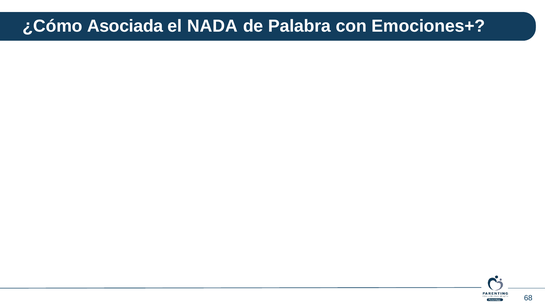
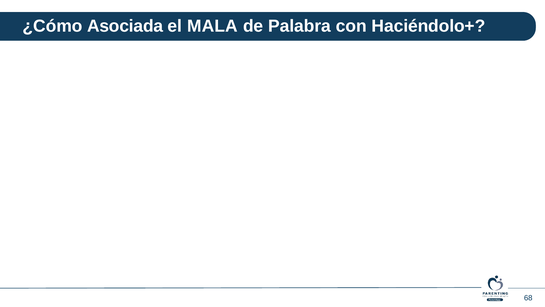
NADA: NADA -> MALA (212, 26)
Emociones+: Emociones+ -> Haciéndolo+ (428, 26)
